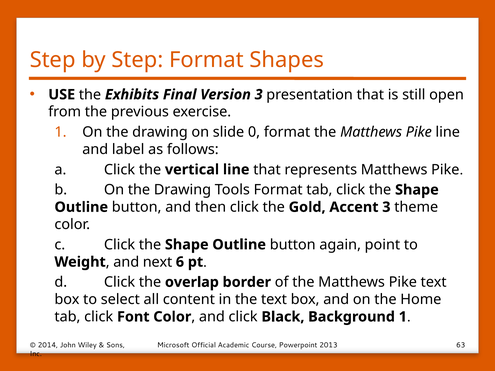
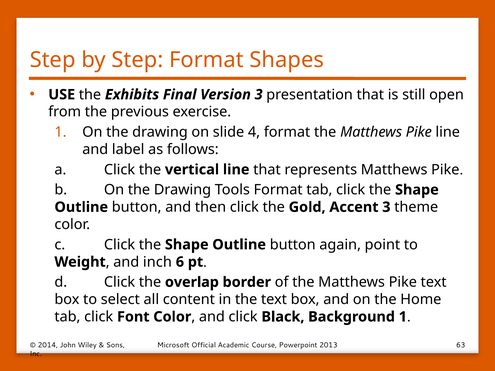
0: 0 -> 4 (254, 132)
next: next -> inch (157, 262)
